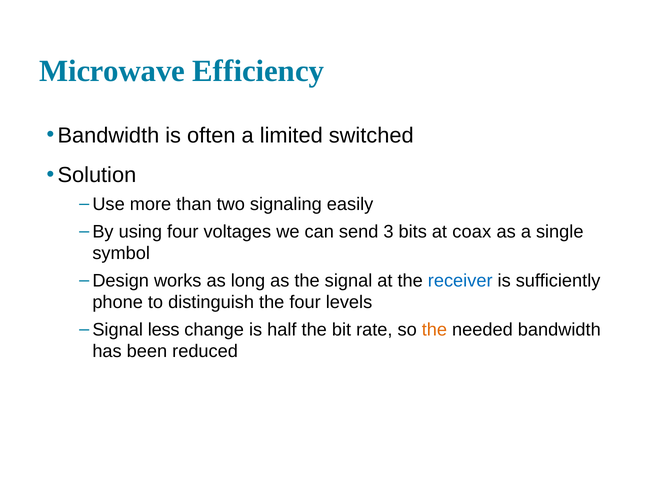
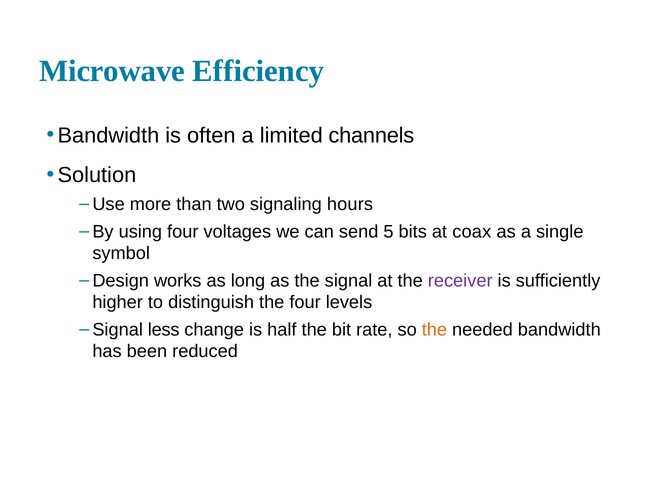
switched: switched -> channels (371, 136)
easily: easily -> hours (350, 205)
3: 3 -> 5 (388, 232)
receiver colour: blue -> purple (460, 281)
phone: phone -> higher (118, 303)
